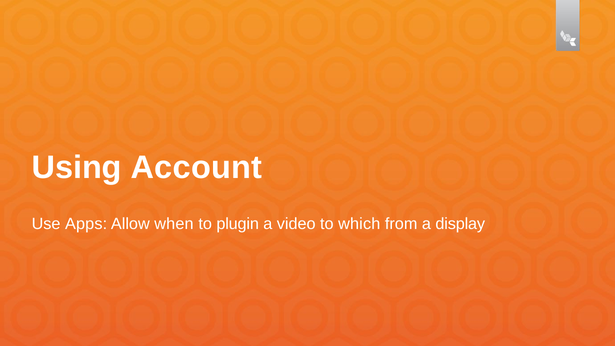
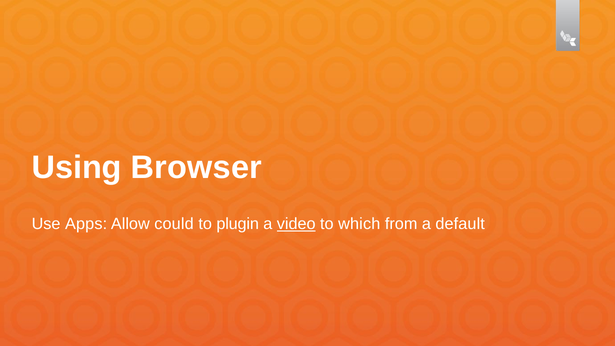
Account: Account -> Browser (196, 168)
when: when -> could (174, 224)
video underline: none -> present (296, 224)
display: display -> default (460, 224)
